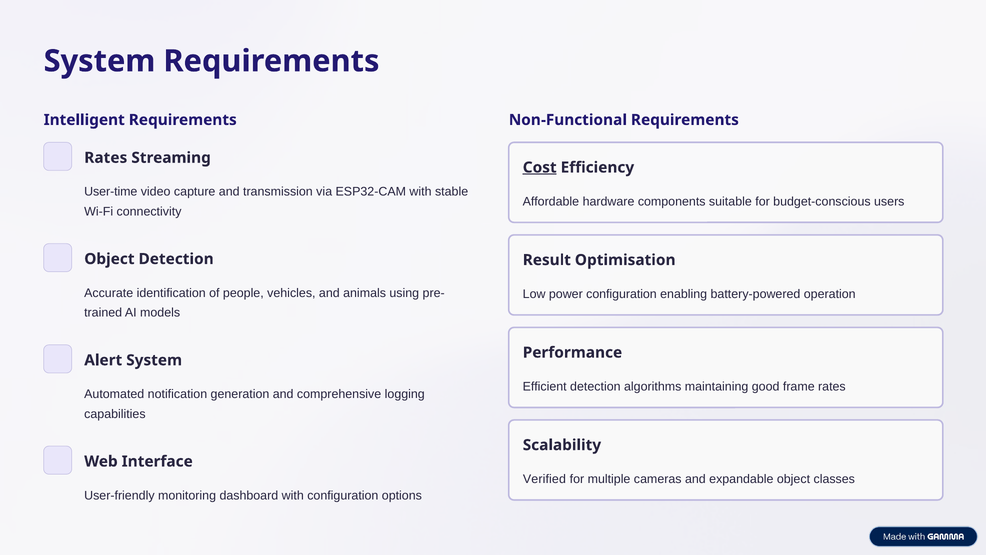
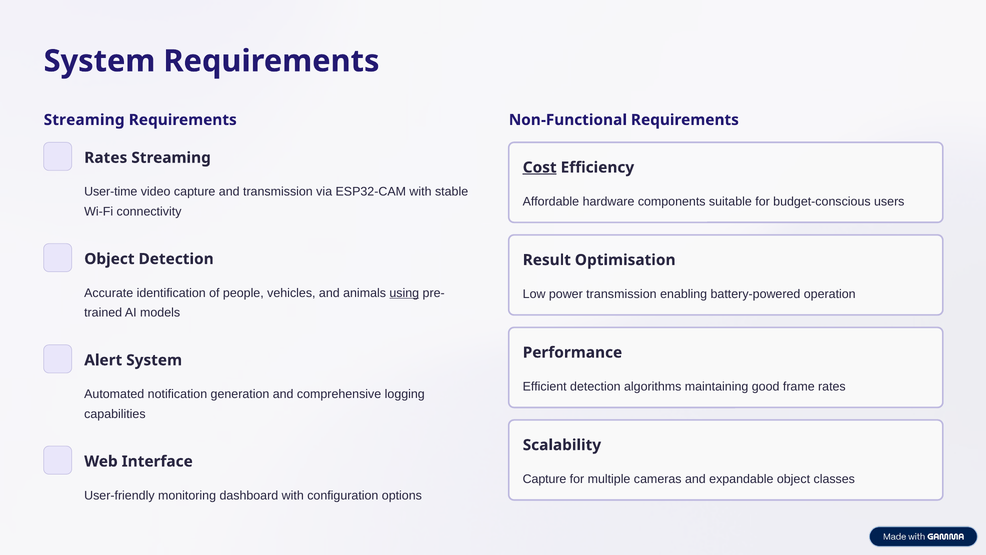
Intelligent: Intelligent -> Streaming (84, 120)
using underline: none -> present (404, 293)
power configuration: configuration -> transmission (621, 294)
Verified: Verified -> Capture (545, 479)
